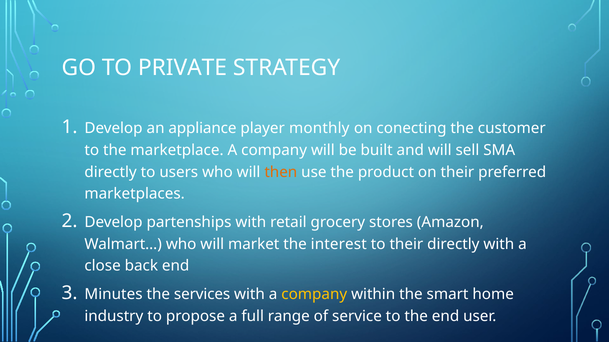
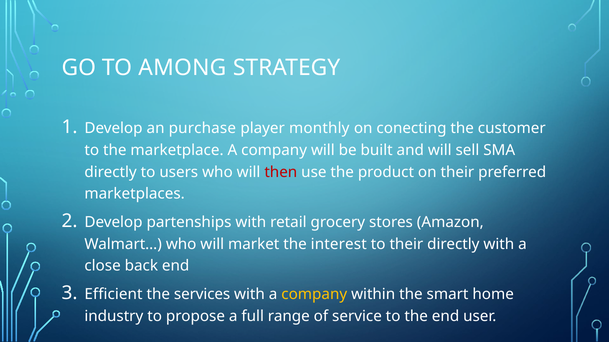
PRIVATE: PRIVATE -> AMONG (182, 68)
appliance: appliance -> purchase (202, 129)
then colour: orange -> red (281, 172)
Minutes: Minutes -> Efficient (113, 295)
